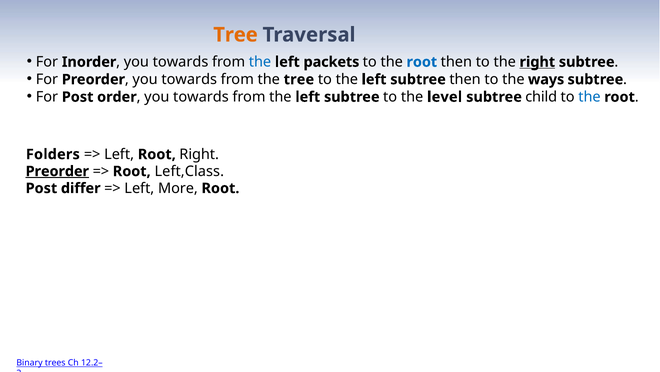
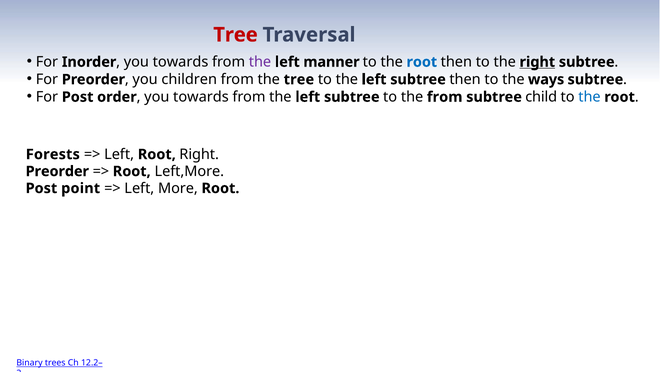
Tree colour: orange -> red (236, 35)
the colour: blue -> purple (260, 62)
packets: packets -> manner (331, 62)
Preorder you towards: towards -> children (189, 79)
the level: level -> from (445, 97)
Folders: Folders -> Forests (53, 154)
Preorder underline: present -> none (57, 171)
Left,Class: Left,Class -> Left,More (189, 171)
differ: differ -> point (81, 188)
